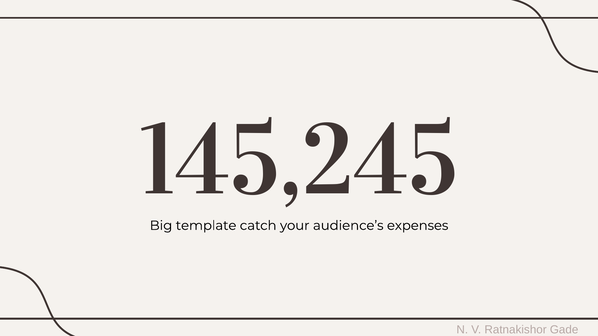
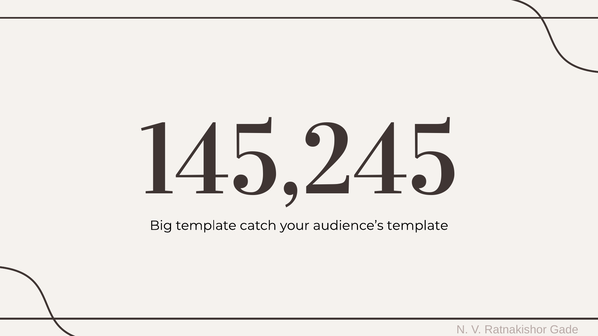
audience’s expenses: expenses -> template (418, 226)
